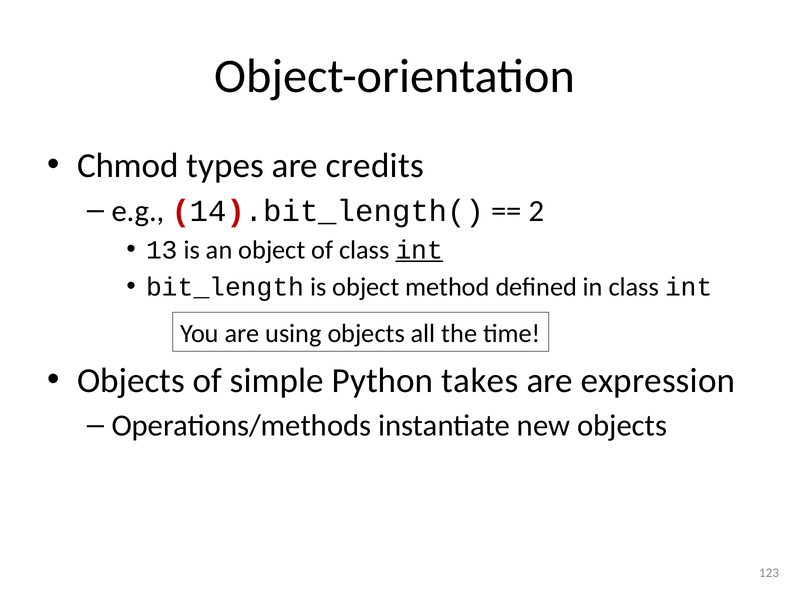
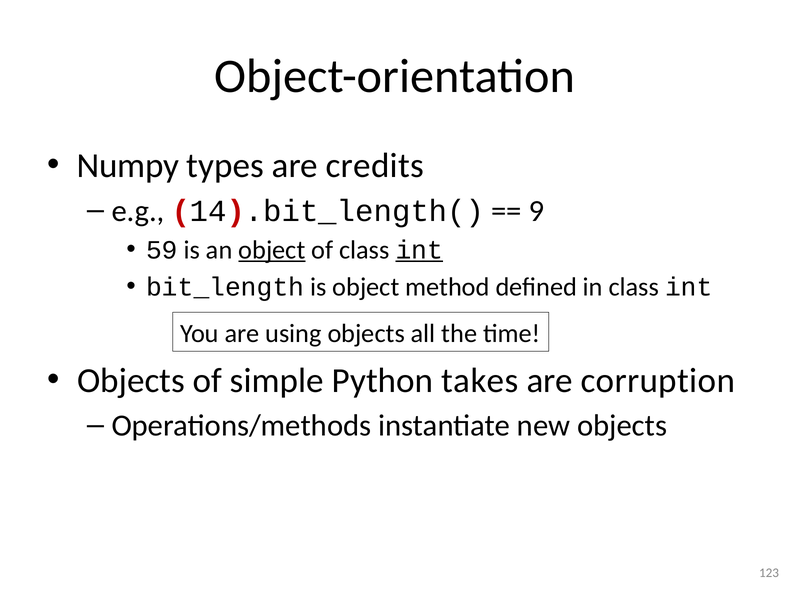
Chmod: Chmod -> Numpy (128, 166)
2: 2 -> 9 (536, 211)
13: 13 -> 59 (162, 250)
object underline: none -> present (272, 250)
expression: expression -> corruption (658, 381)
